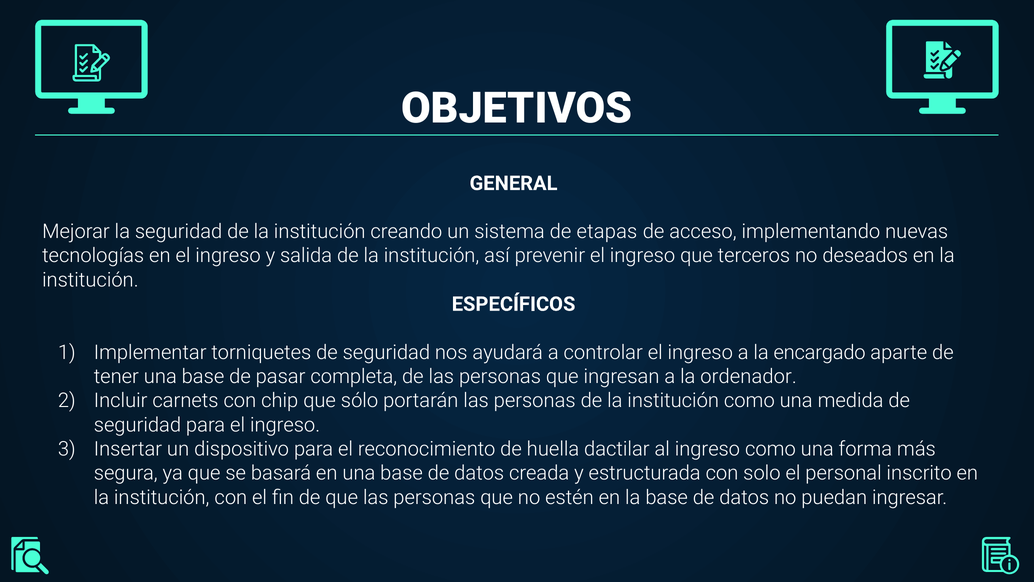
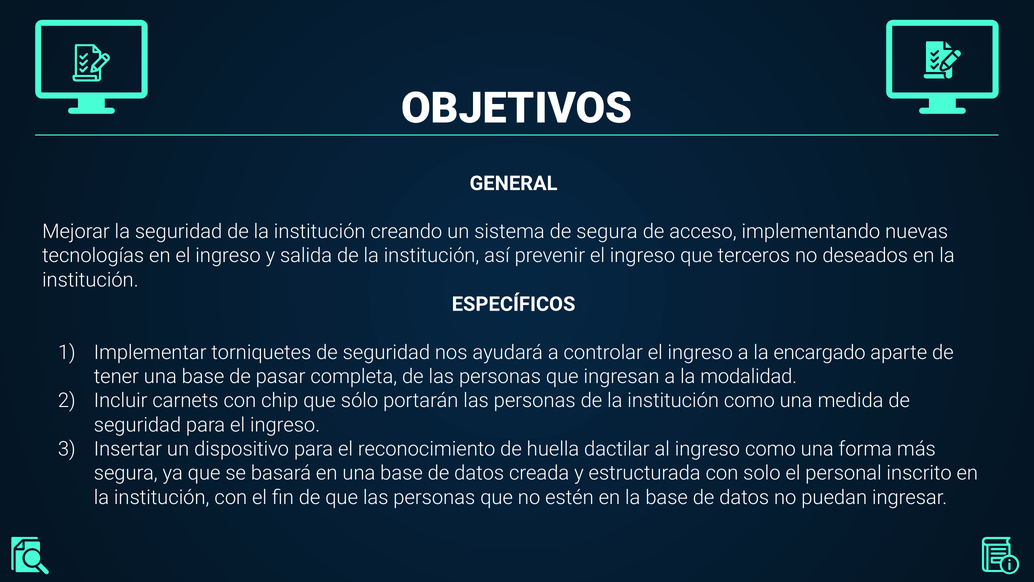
de etapas: etapas -> segura (607, 232)
ordenador: ordenador -> modalidad (749, 376)
